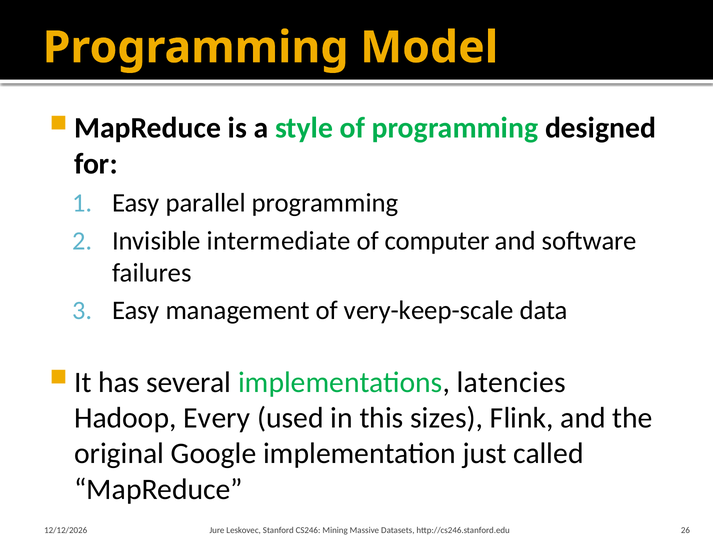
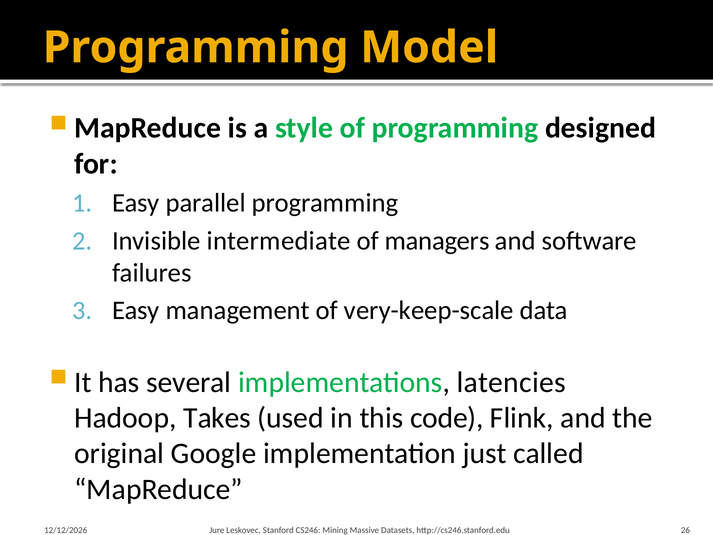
computer: computer -> managers (437, 241)
Every: Every -> Takes (217, 418)
sizes: sizes -> code (447, 418)
